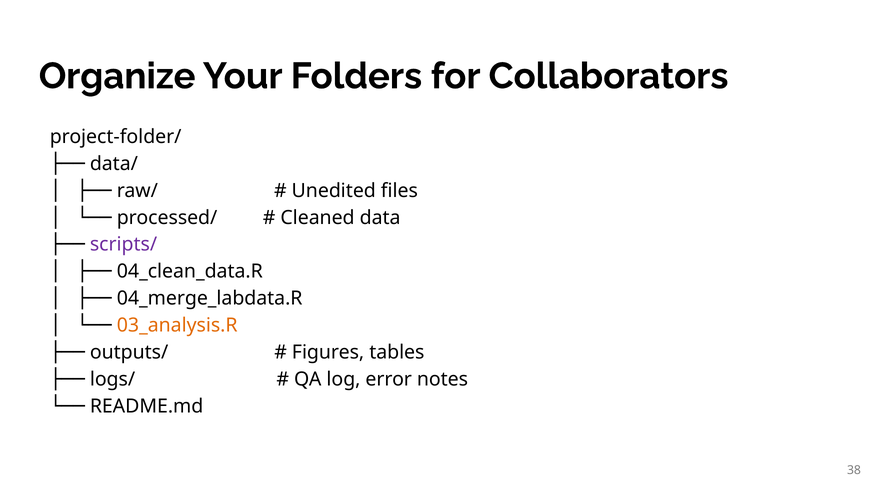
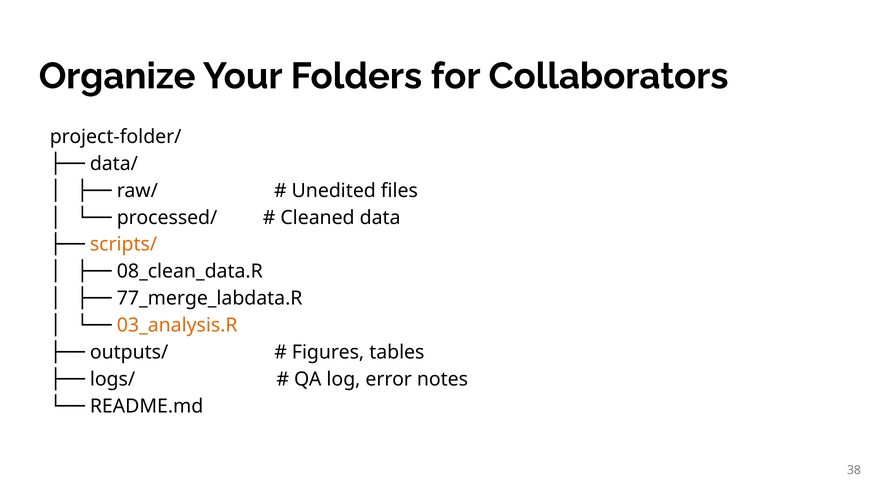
scripts/ colour: purple -> orange (124, 244)
04_clean_data.R: 04_clean_data.R -> 08_clean_data.R (190, 271)
04_merge_labdata.R: 04_merge_labdata.R -> 77_merge_labdata.R (210, 298)
